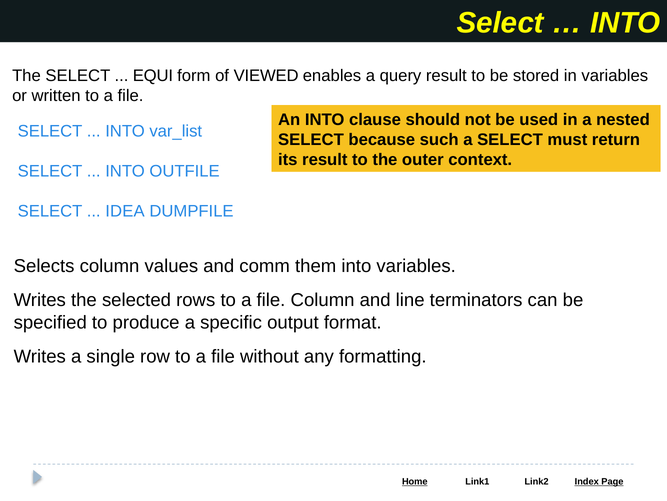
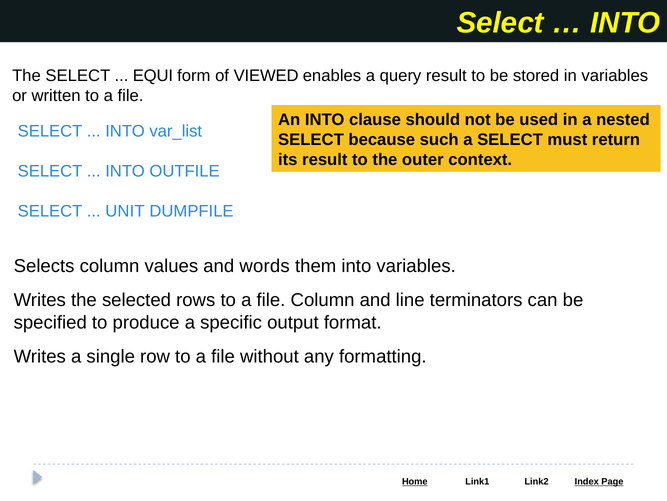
IDEA: IDEA -> UNIT (125, 211)
comm: comm -> words (265, 266)
